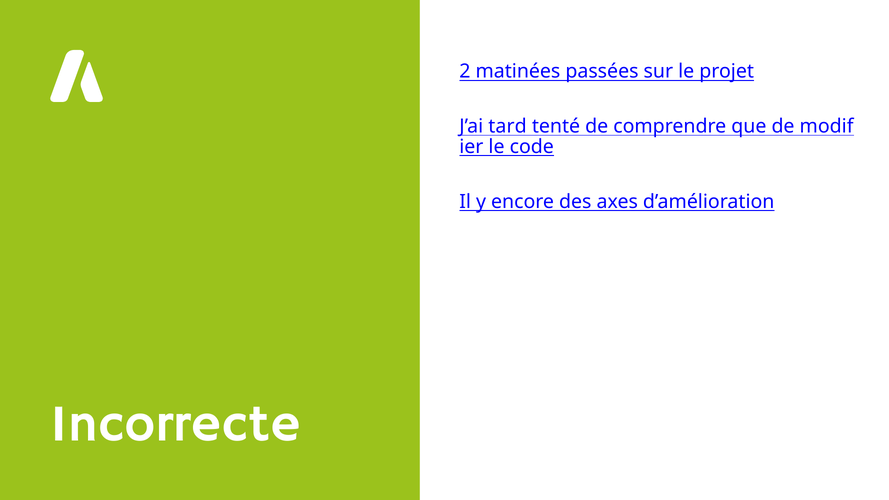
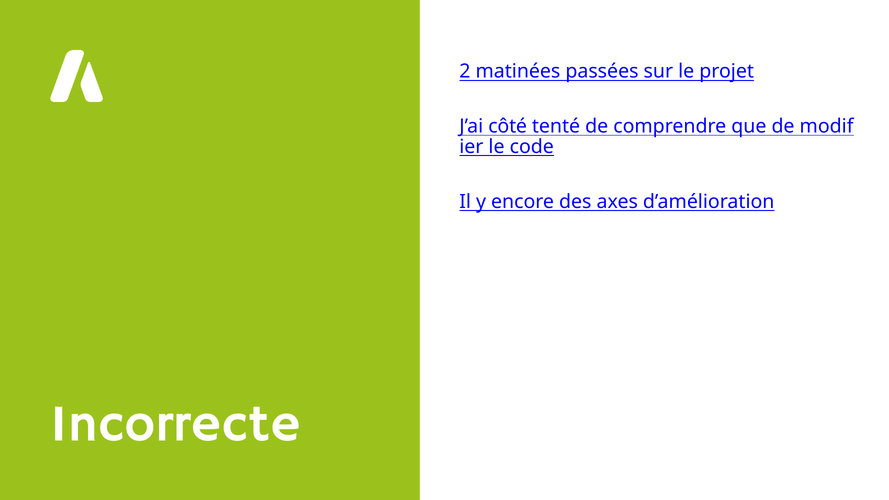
tard: tard -> côté (508, 126)
